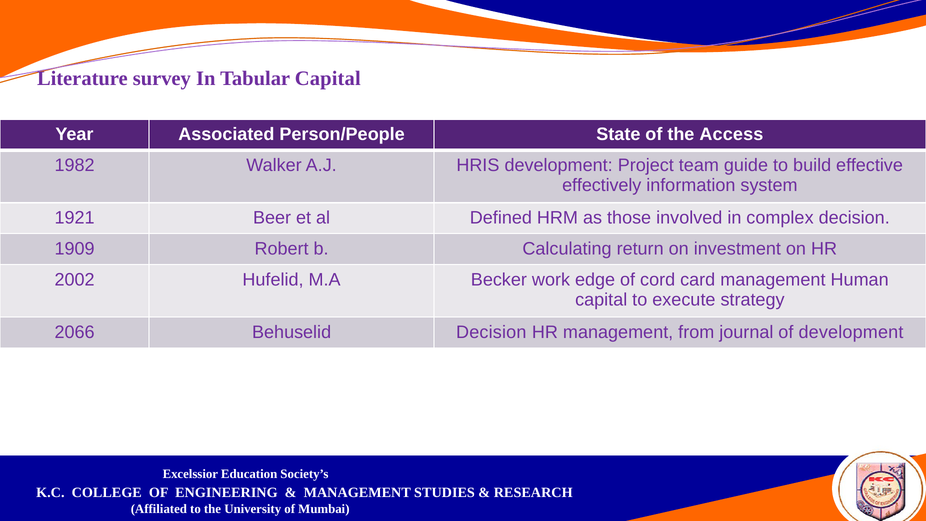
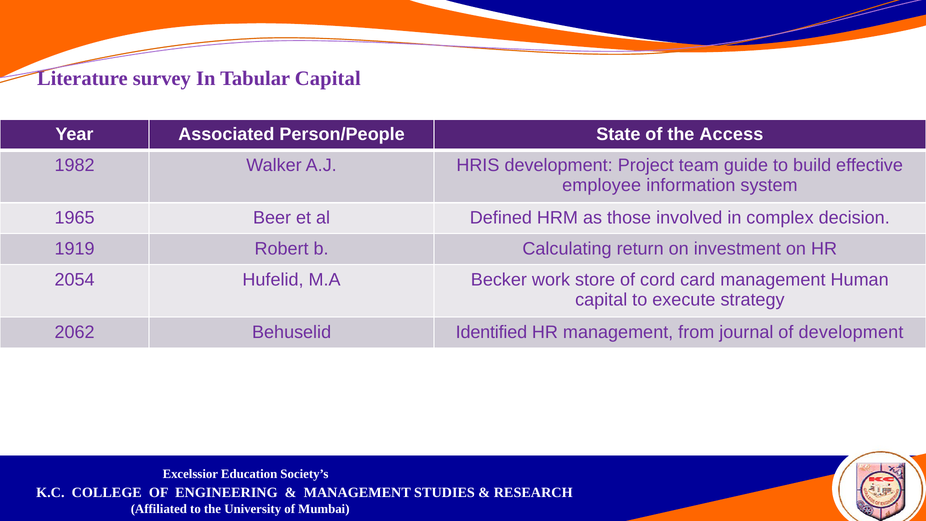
effectively: effectively -> employee (602, 185)
1921: 1921 -> 1965 (75, 218)
1909: 1909 -> 1919 (75, 249)
2002: 2002 -> 2054 (75, 280)
edge: edge -> store (595, 280)
2066: 2066 -> 2062 (75, 332)
Behuselid Decision: Decision -> Identified (491, 332)
